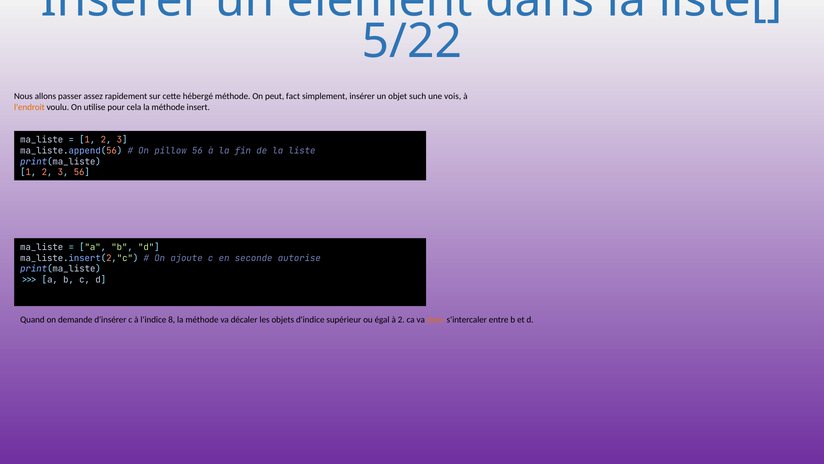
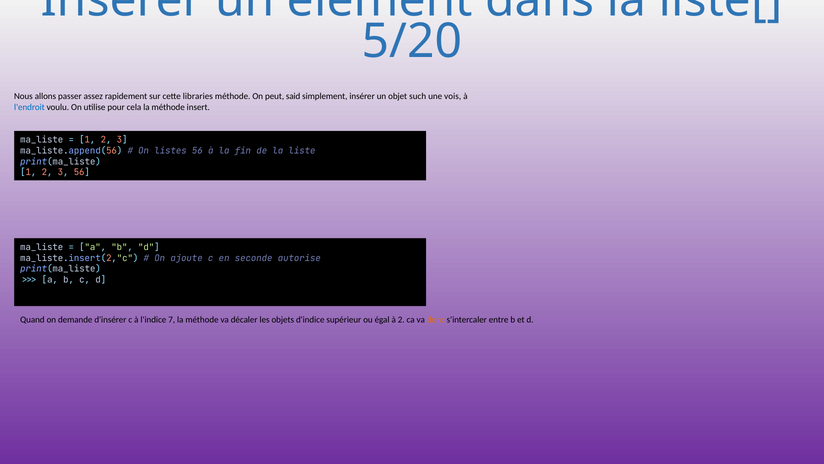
5/22: 5/22 -> 5/20 (412, 41)
hébergé: hébergé -> libraries (198, 96)
fact: fact -> said (293, 96)
l'endroit colour: orange -> blue (29, 107)
pillow: pillow -> listes (171, 151)
8: 8 -> 7 (172, 319)
